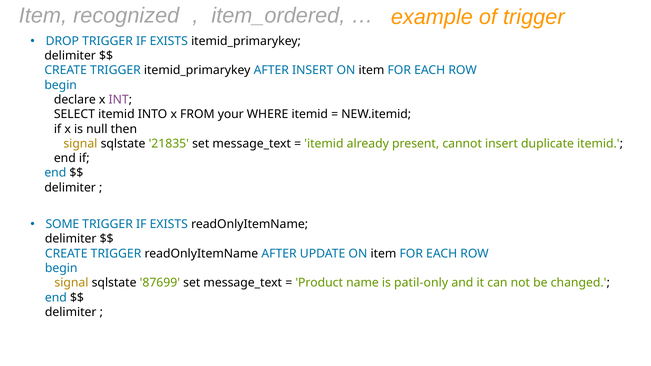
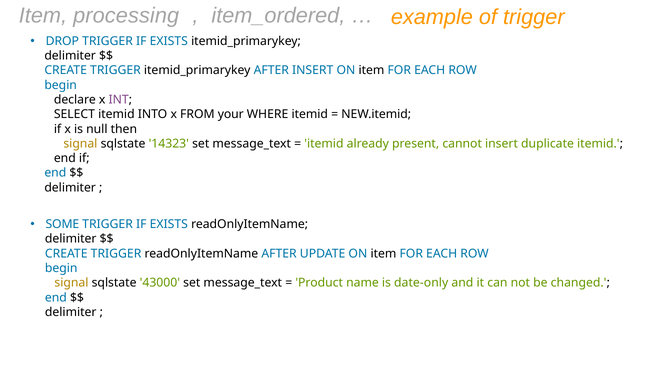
recognized: recognized -> processing (126, 15)
21835: 21835 -> 14323 (169, 144)
87699: 87699 -> 43000 (160, 283)
patil-only: patil-only -> date-only (421, 283)
